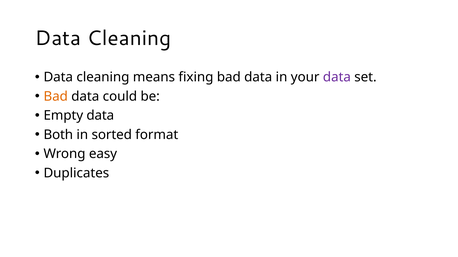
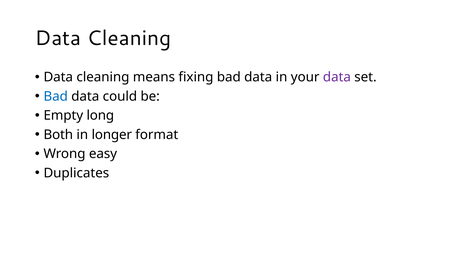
Bad colour: orange -> blue (56, 97)
Empty data: data -> long (100, 116)
sorted: sorted -> longer (112, 135)
